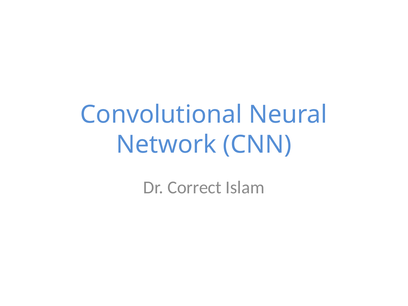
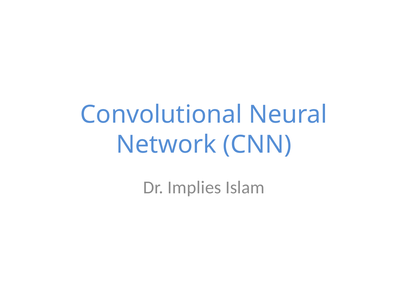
Correct: Correct -> Implies (194, 188)
